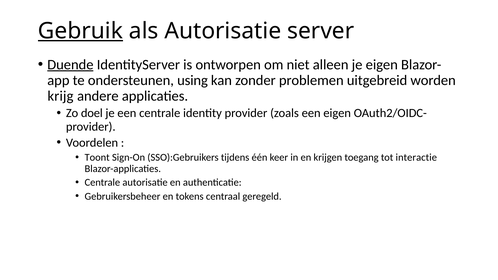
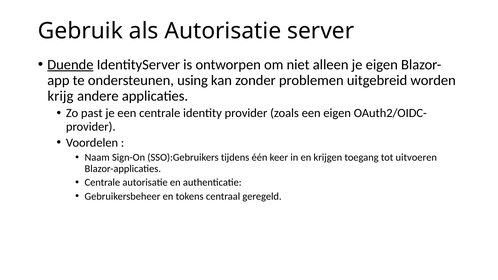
Gebruik underline: present -> none (81, 31)
doel: doel -> past (92, 113)
Toont: Toont -> Naam (97, 158)
interactie: interactie -> uitvoeren (416, 158)
